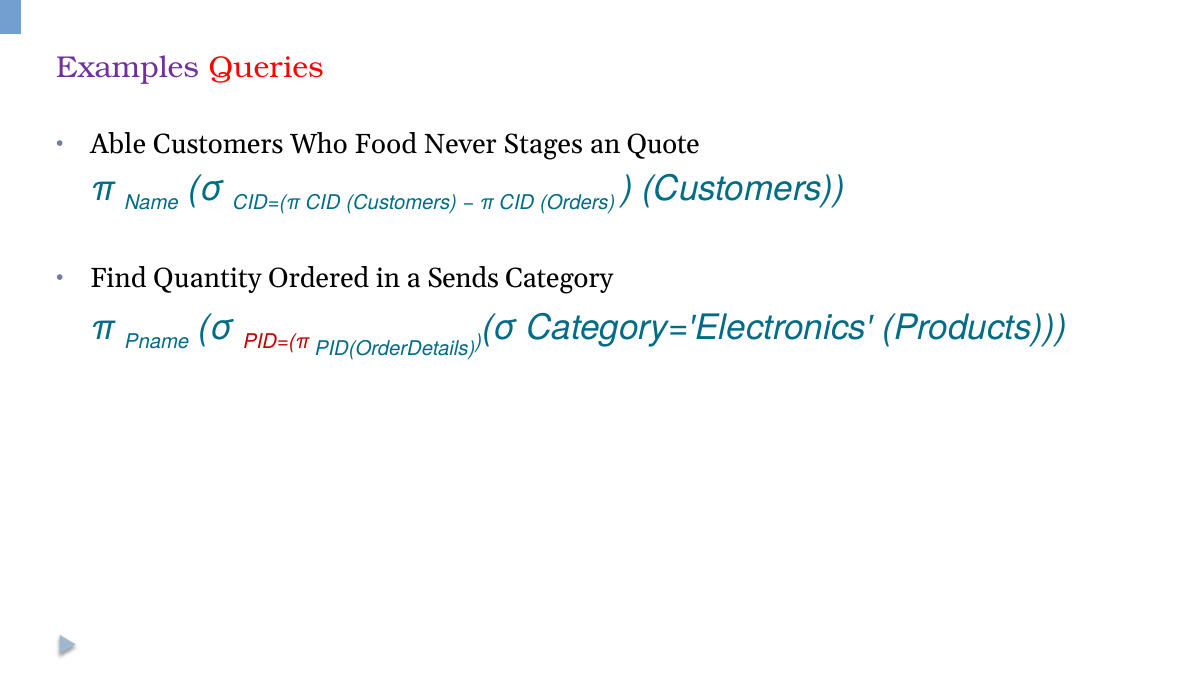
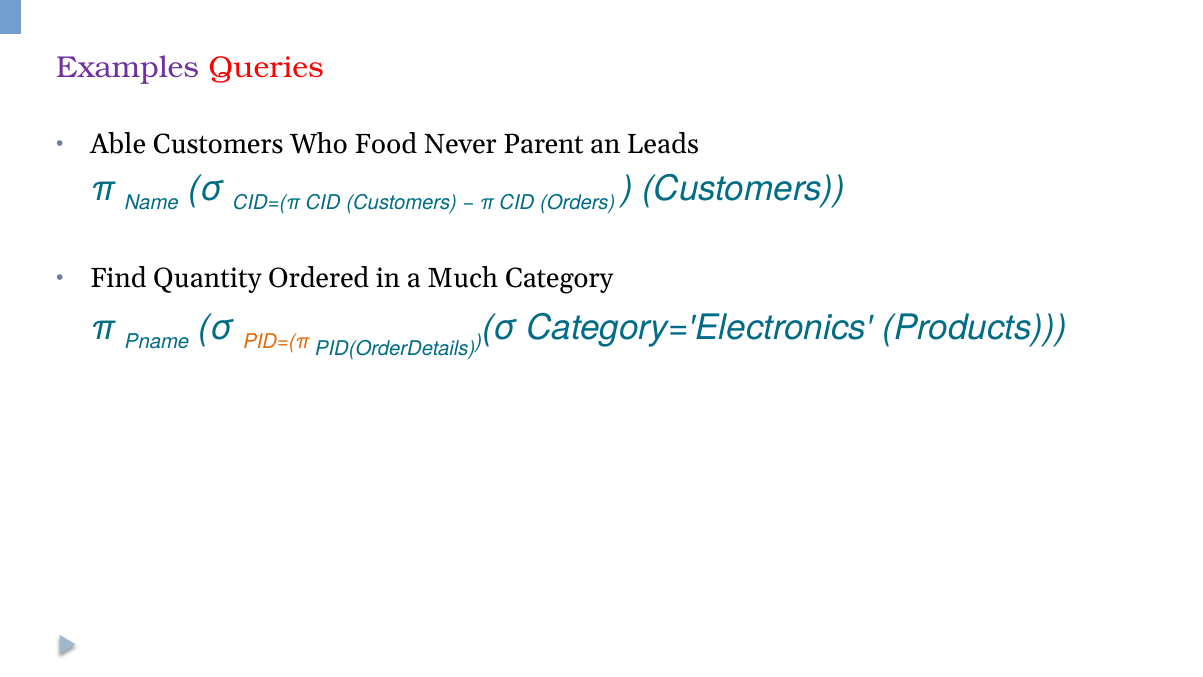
Stages: Stages -> Parent (544, 144)
Quote: Quote -> Leads (663, 144)
Sends: Sends -> Much (463, 278)
PID=(π colour: red -> orange (276, 342)
